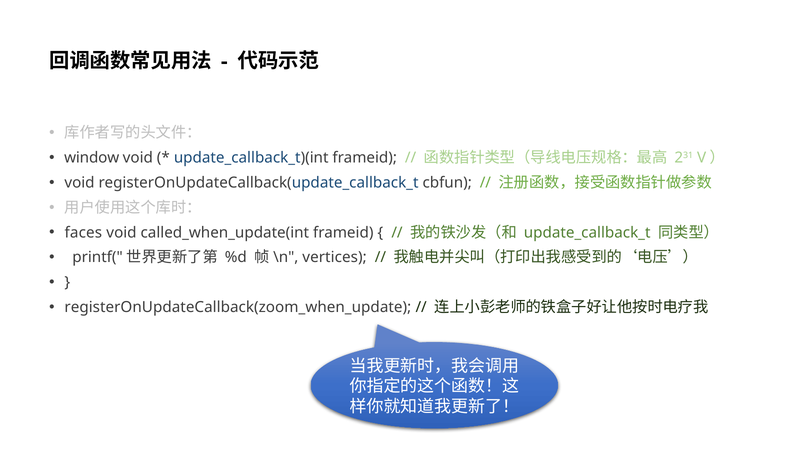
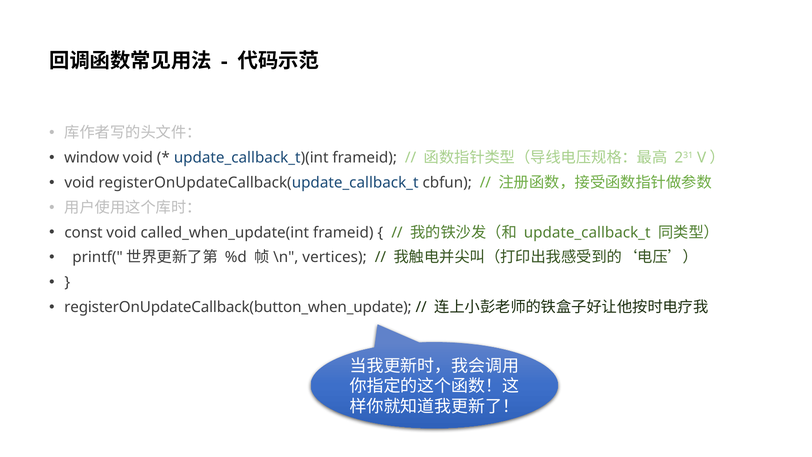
faces: faces -> const (83, 232)
registerOnUpdateCallback(zoom_when_update: registerOnUpdateCallback(zoom_when_update -> registerOnUpdateCallback(button_when_update (238, 307)
